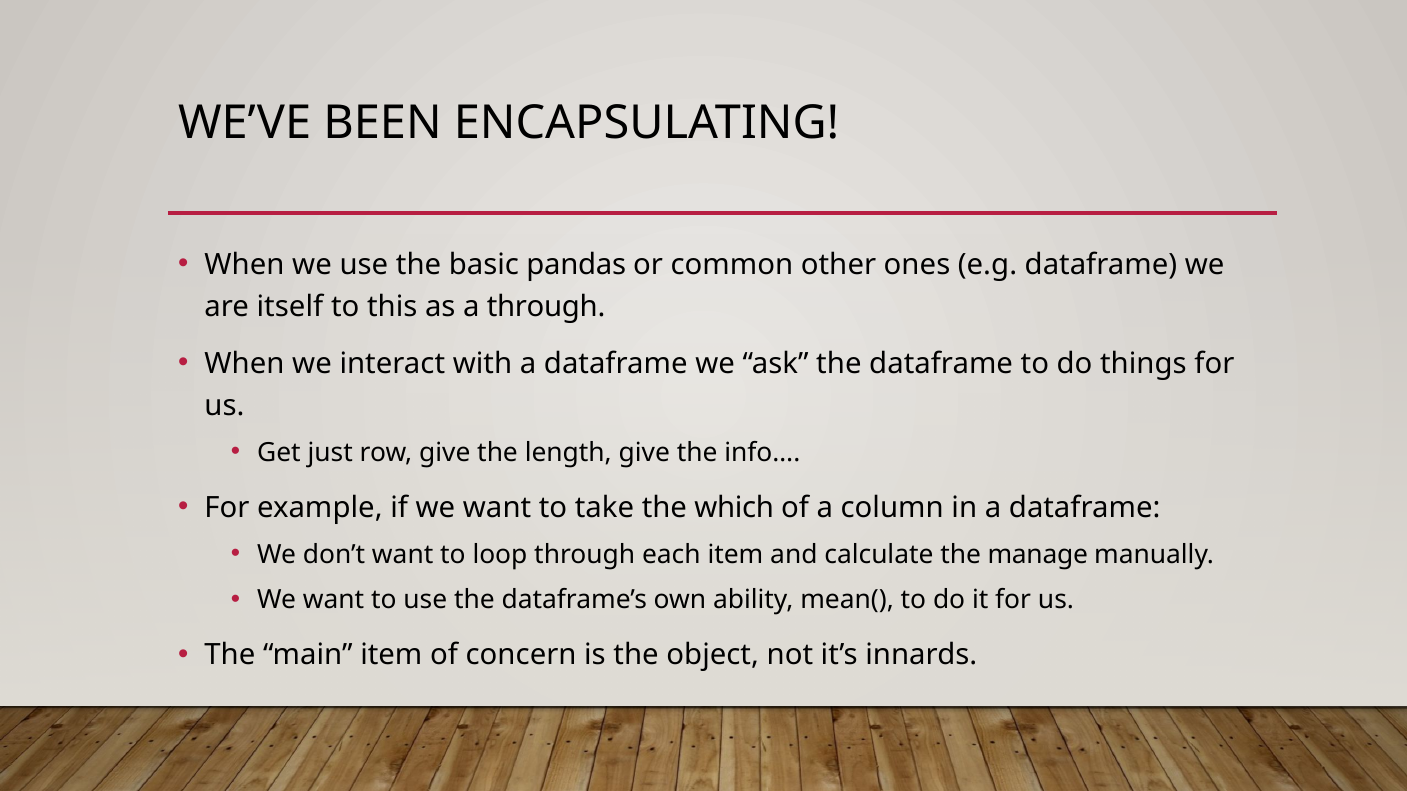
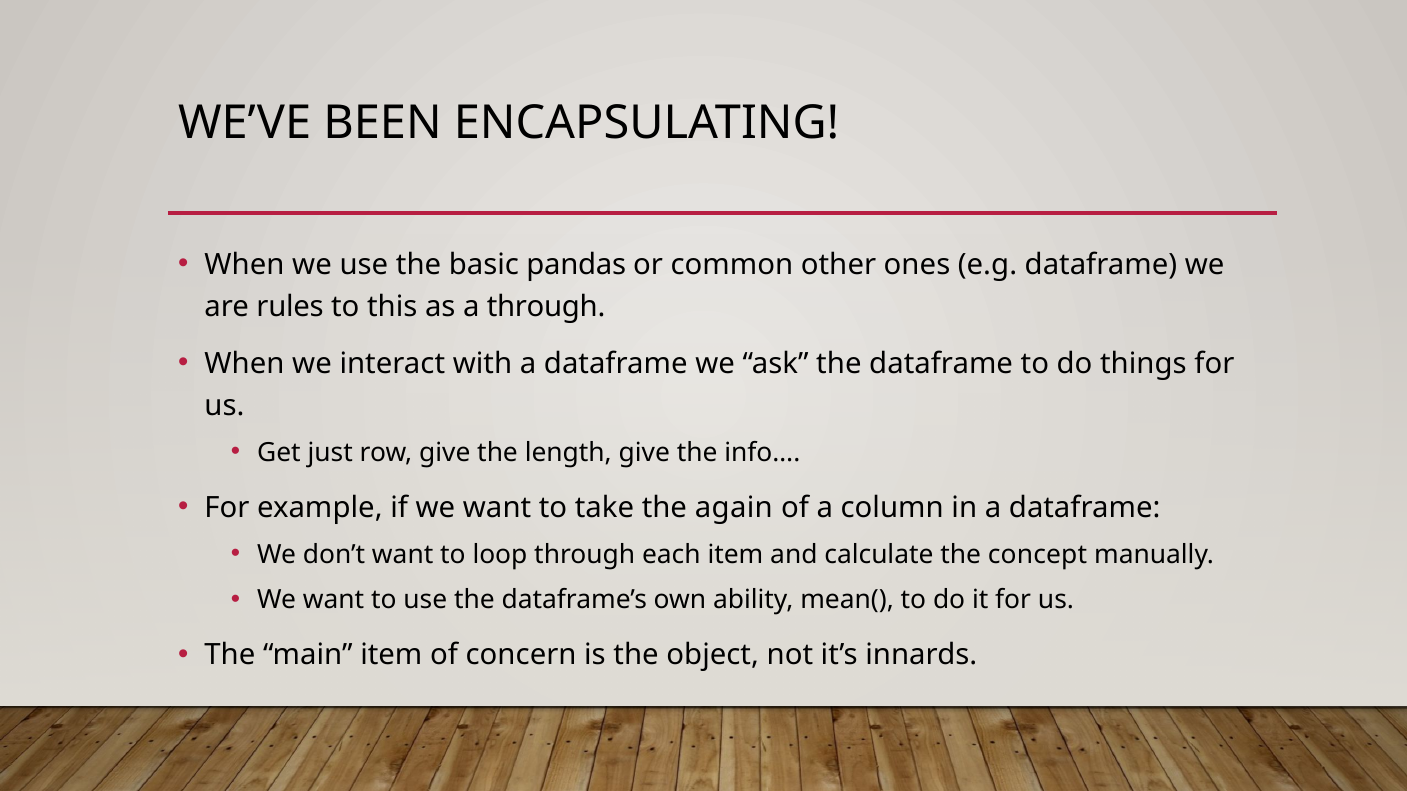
itself: itself -> rules (290, 307)
which: which -> again (734, 508)
manage: manage -> concept (1038, 555)
